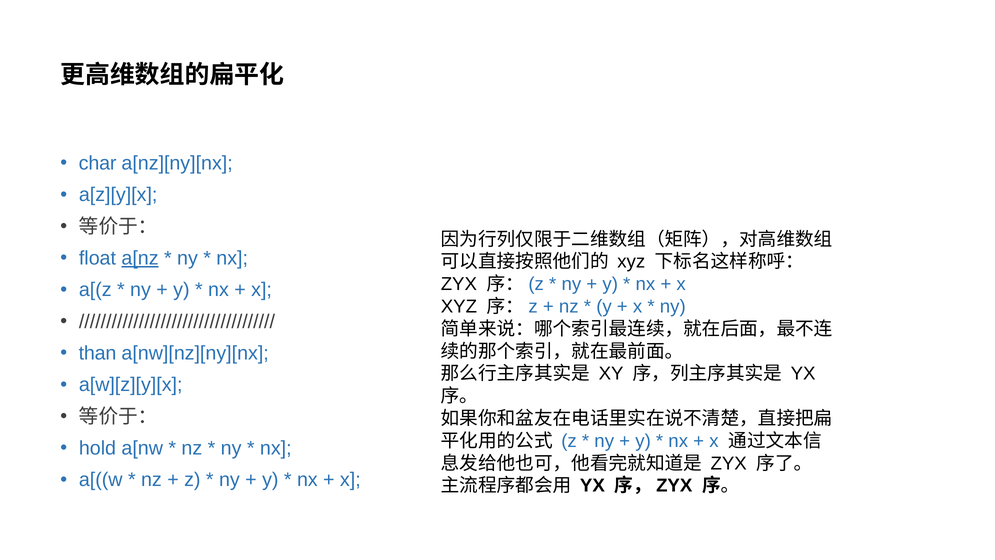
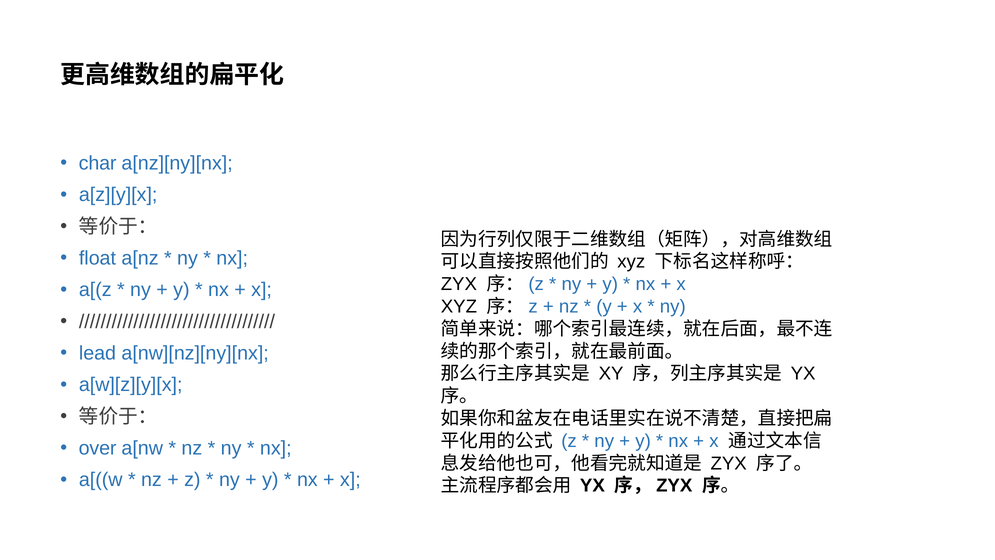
a[nz underline: present -> none (140, 258)
than: than -> lead (98, 353)
hold: hold -> over (98, 448)
